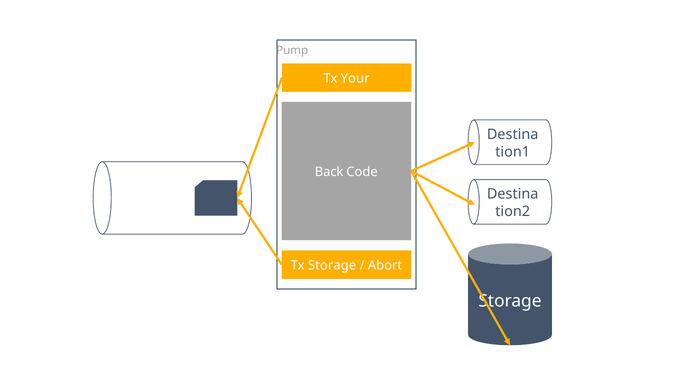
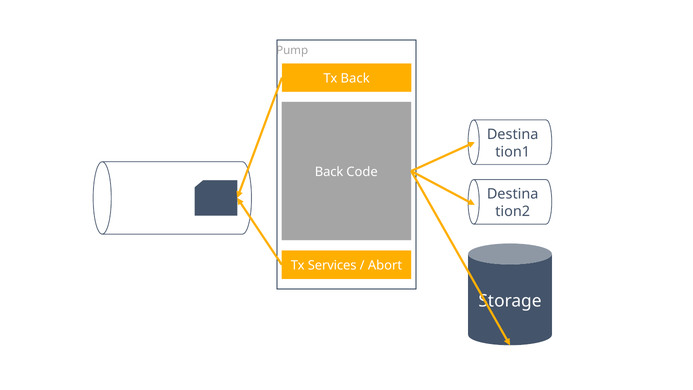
Tx Your: Your -> Back (355, 79)
Tx Storage: Storage -> Services (332, 265)
